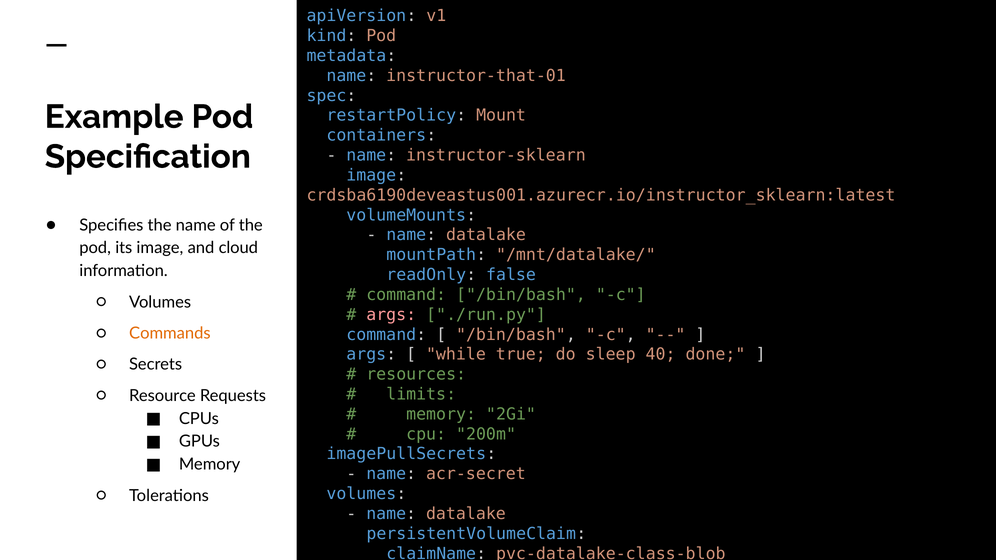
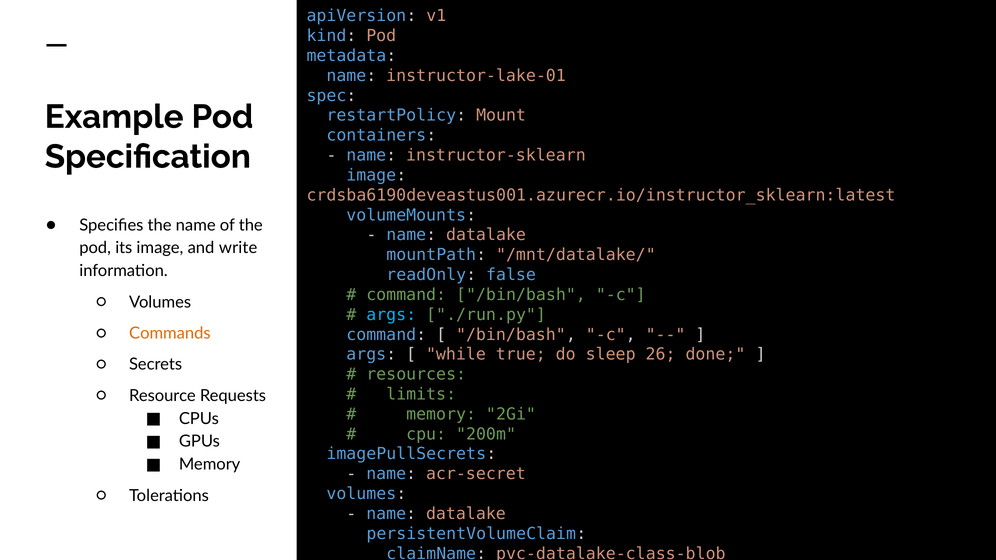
instructor-that-01: instructor-that-01 -> instructor-lake-01 (476, 76)
cloud: cloud -> write (238, 248)
args colour: pink -> light blue (391, 315)
40: 40 -> 26 (661, 355)
